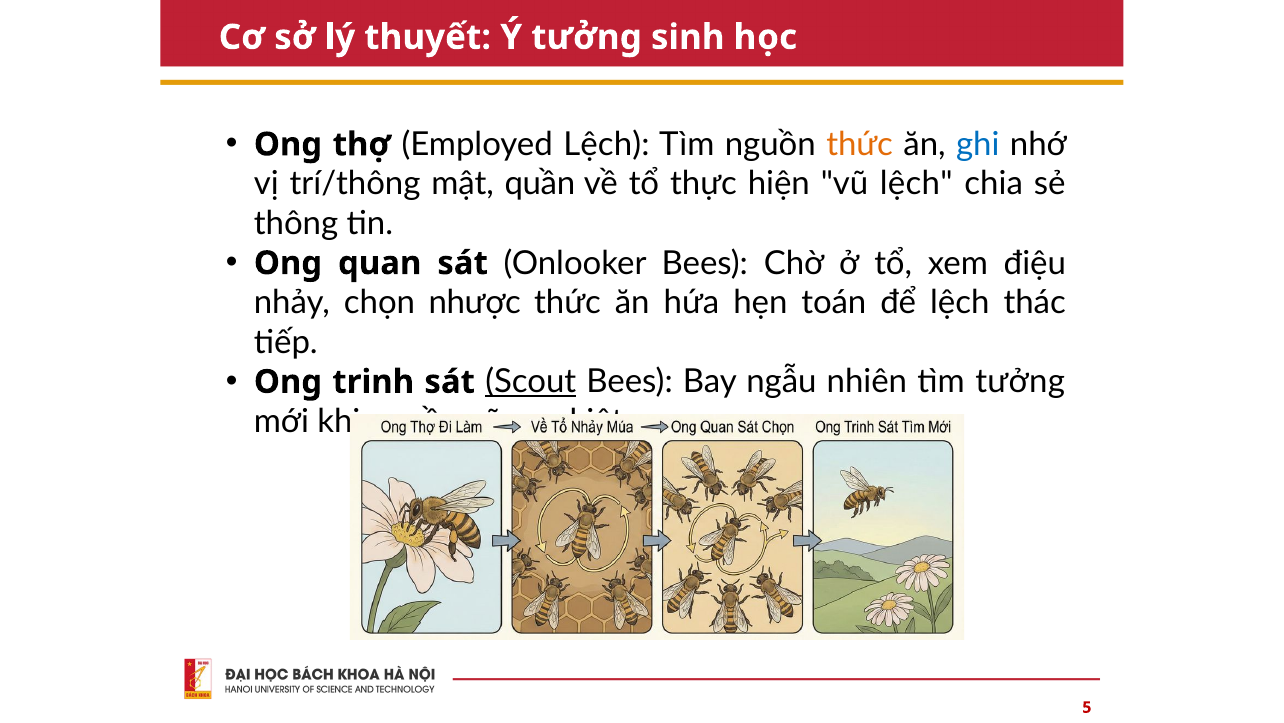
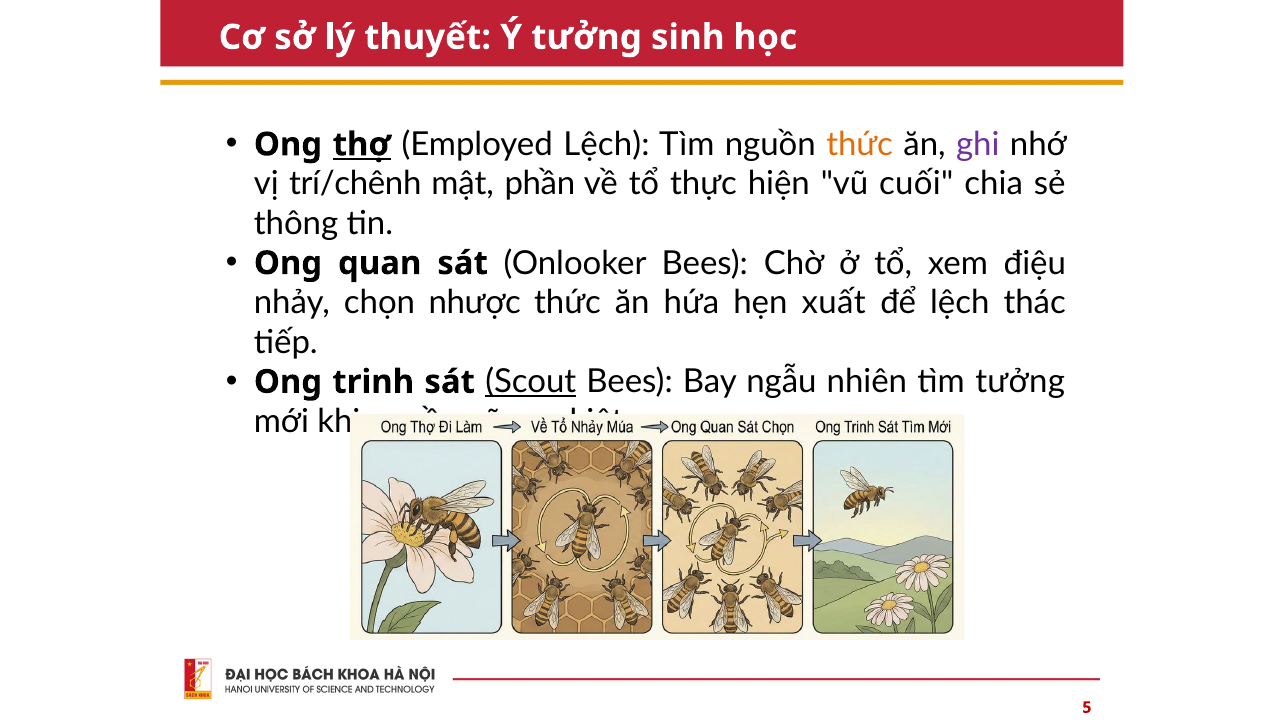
thợ underline: none -> present (362, 144)
ghi colour: blue -> purple (978, 144)
trí/thông: trí/thông -> trí/chênh (355, 184)
quần: quần -> phần (540, 184)
vũ lệch: lệch -> cuối (916, 184)
toán: toán -> xuất (834, 302)
